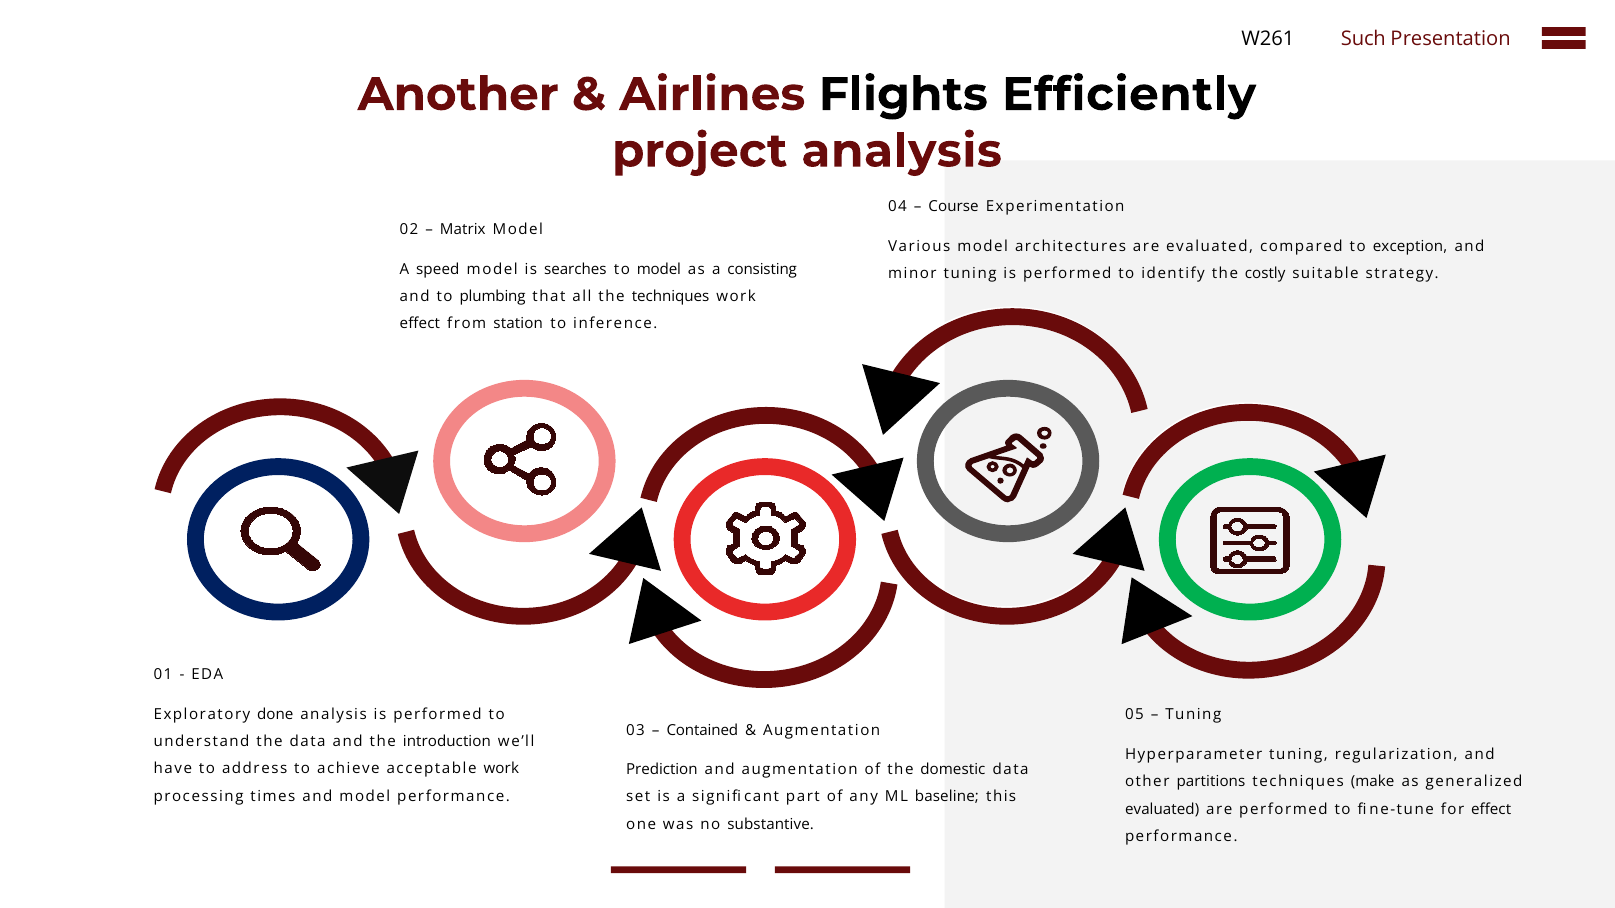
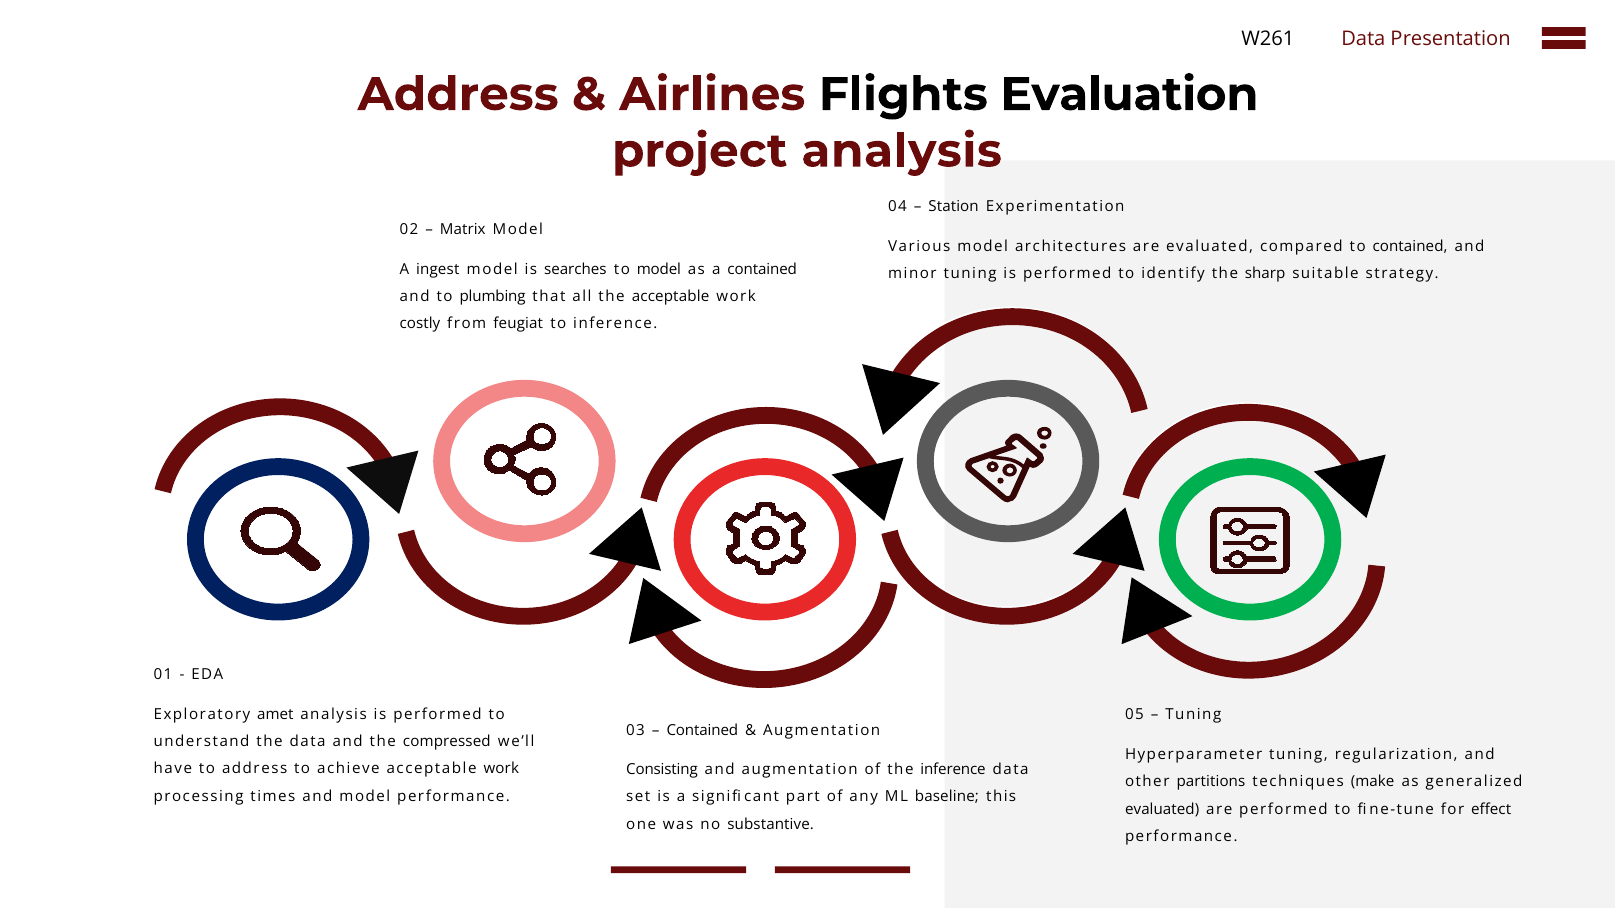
W261 Such: Such -> Data (1363, 39)
Another: Another -> Address (458, 95)
Efficiently: Efficiently -> Evaluation (1129, 95)
Course: Course -> Station (954, 207)
to exception: exception -> contained (1410, 247)
speed: speed -> ingest (438, 269)
a consisting: consisting -> contained (762, 269)
costly: costly -> sharp (1265, 274)
the techniques: techniques -> acceptable (671, 297)
effect: effect -> costly (420, 324)
station: station -> feugiat (518, 324)
done: done -> amet (275, 715)
introduction: introduction -> compressed (447, 742)
Prediction: Prediction -> Consisting (662, 770)
the domestic: domestic -> inference (953, 770)
